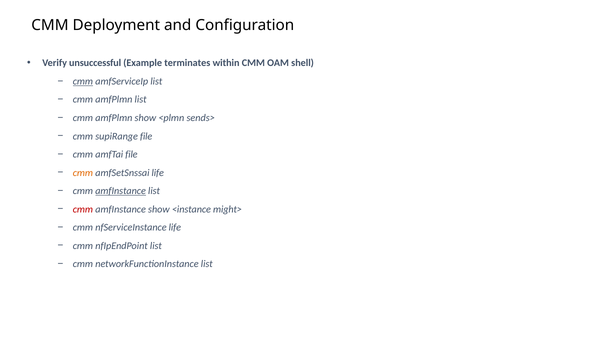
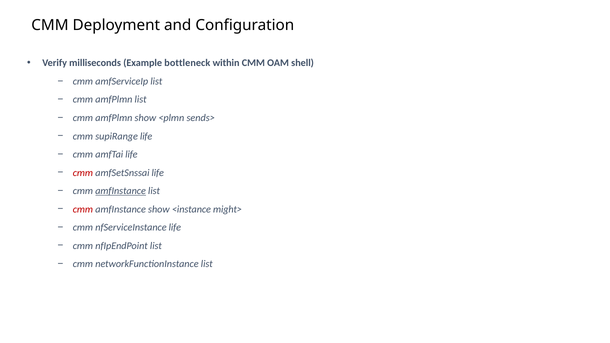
unsuccessful: unsuccessful -> milliseconds (95, 63)
terminates: terminates -> bottleneck (187, 63)
cmm underline: present -> none (83, 81)
supiRange file: file -> life (146, 136)
amfTai file: file -> life (131, 154)
cmm colour: orange -> red (83, 173)
